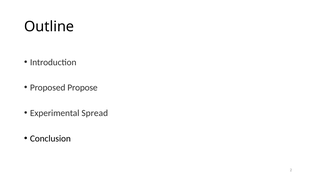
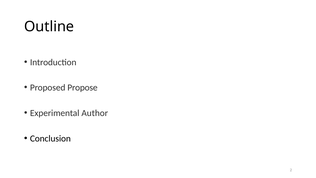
Spread: Spread -> Author (95, 113)
